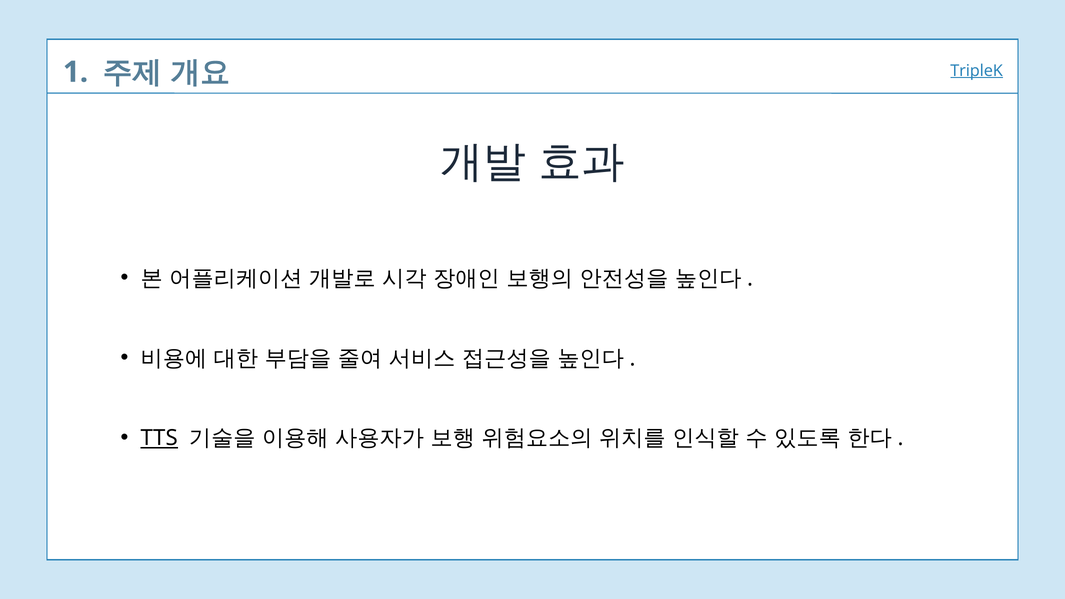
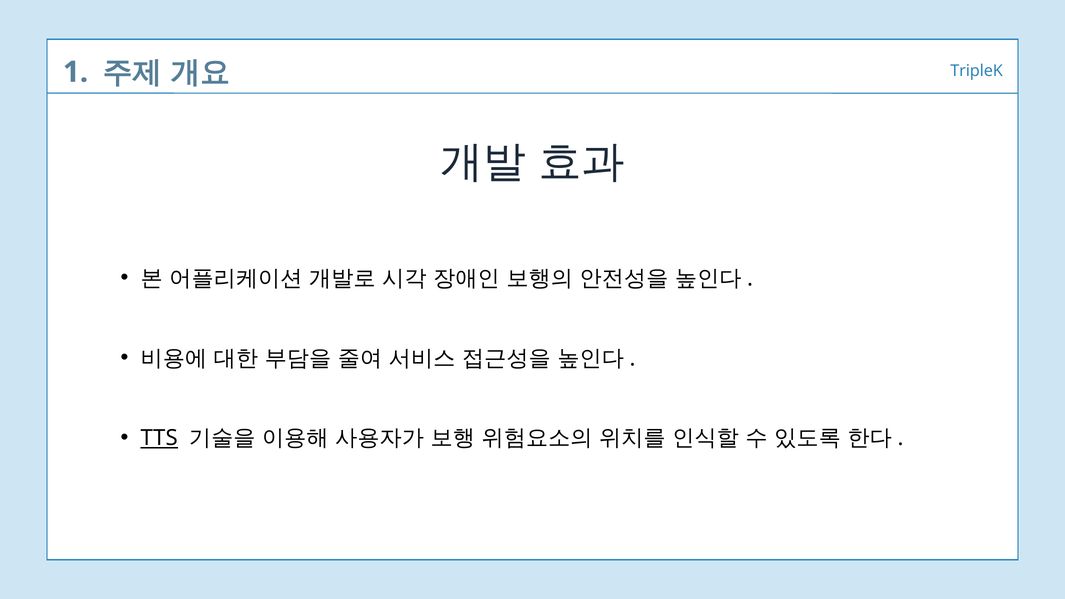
TripleK underline: present -> none (977, 71)
